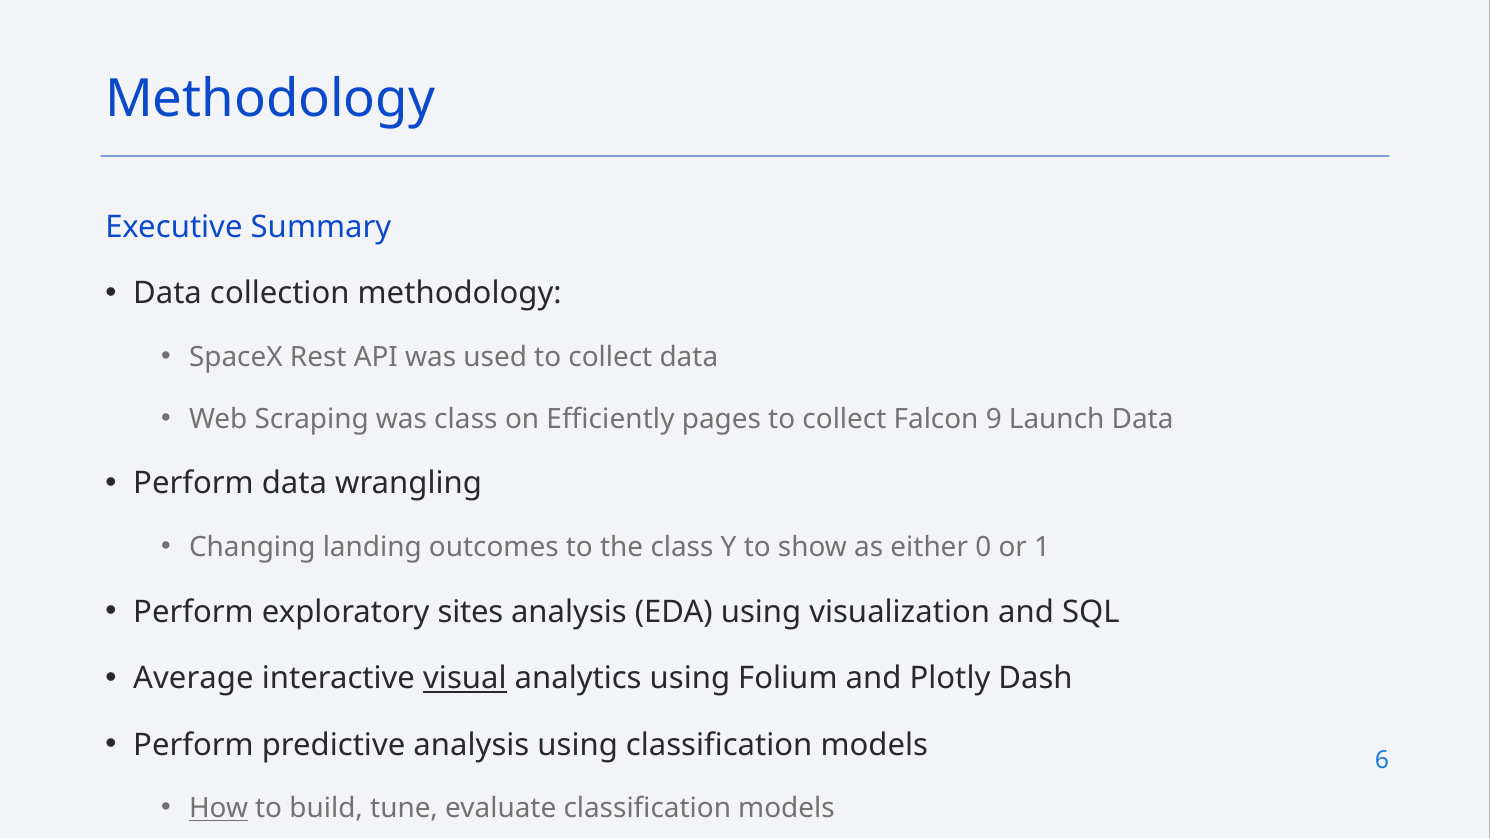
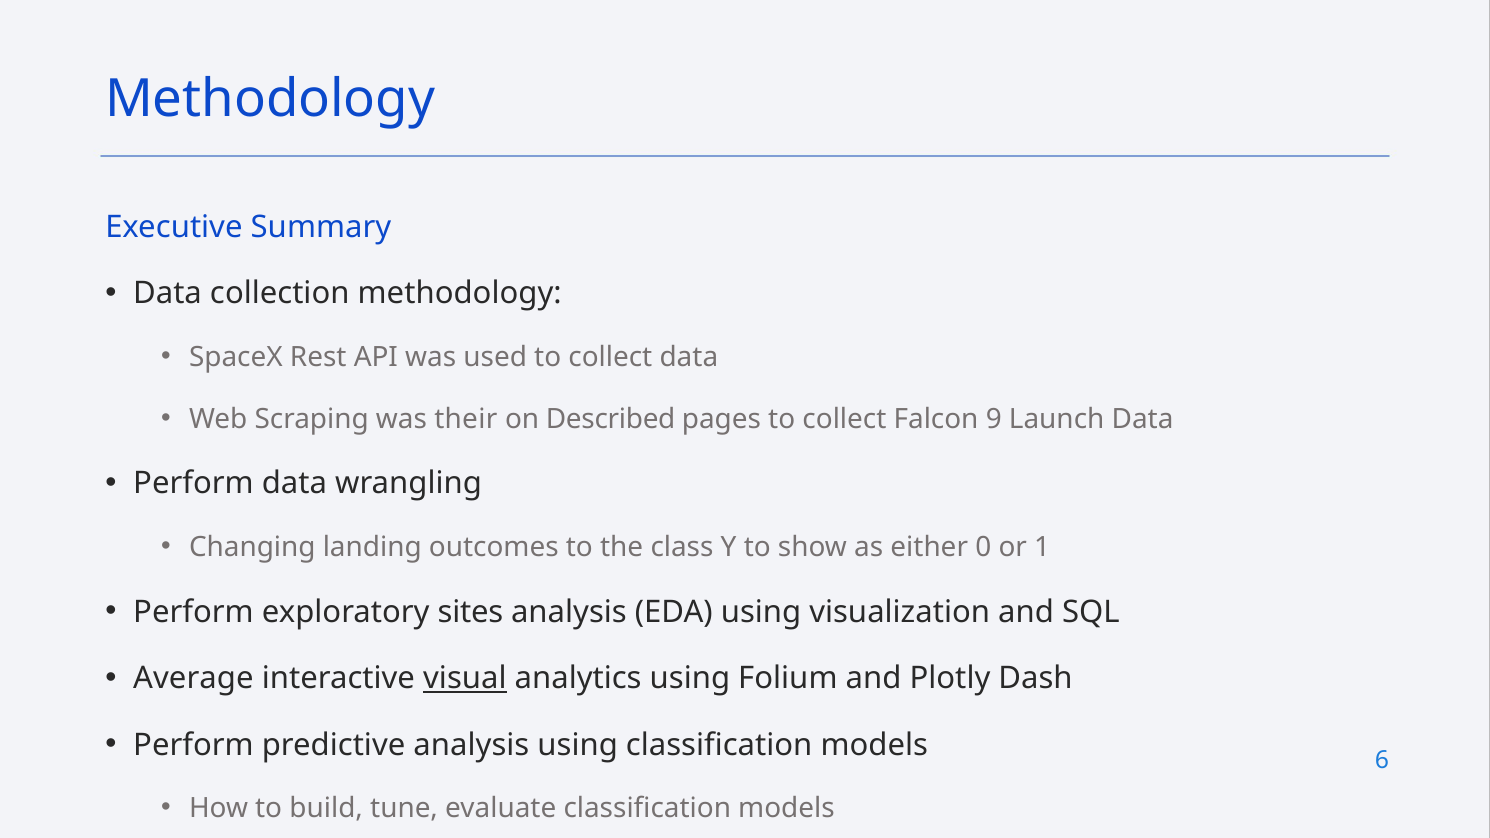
was class: class -> their (466, 419)
Efficiently: Efficiently -> Described (611, 419)
How underline: present -> none (219, 809)
